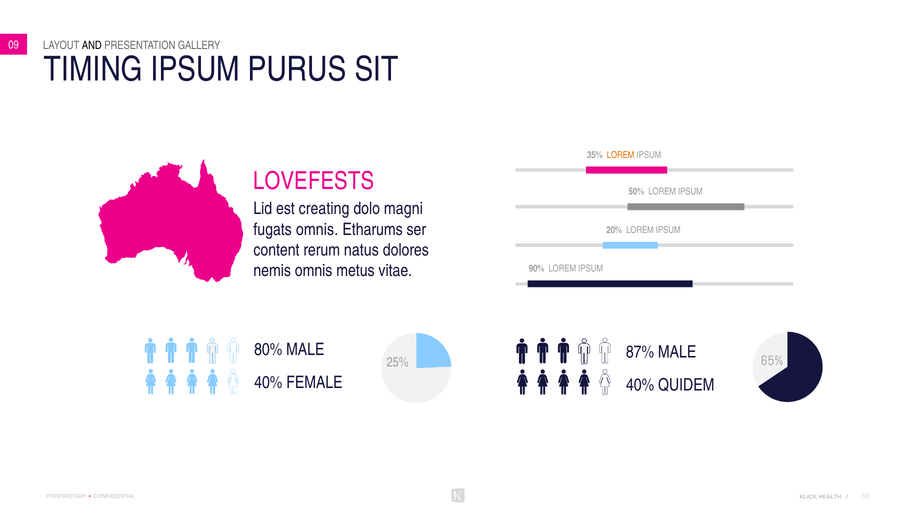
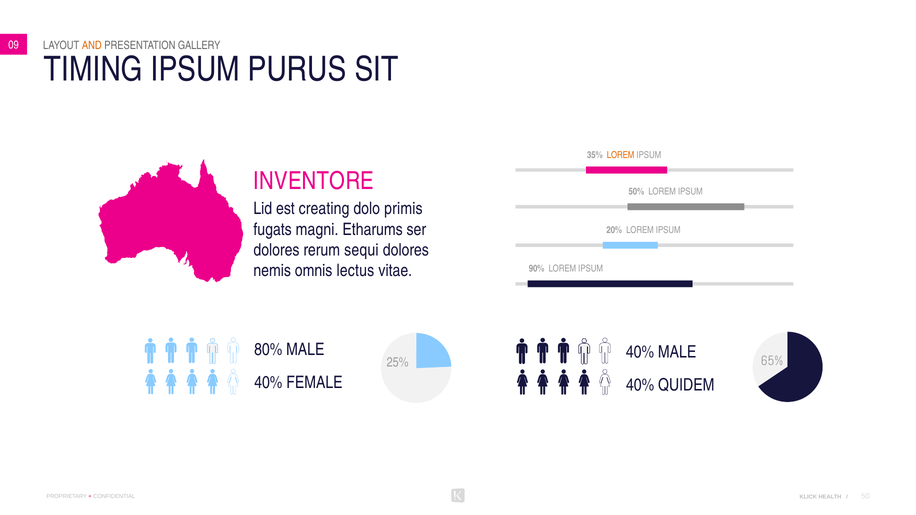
AND colour: black -> orange (92, 46)
LOVEFESTS: LOVEFESTS -> INVENTORE (314, 181)
magni: magni -> primis (403, 209)
fugats omnis: omnis -> magni (317, 229)
content: content -> dolores (276, 250)
natus: natus -> sequi (361, 250)
metus: metus -> lectus (355, 271)
87%: 87% -> 40% (640, 352)
